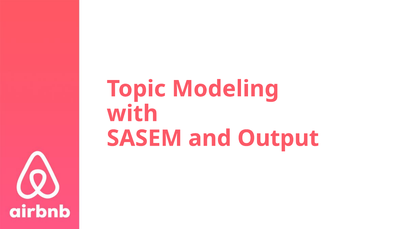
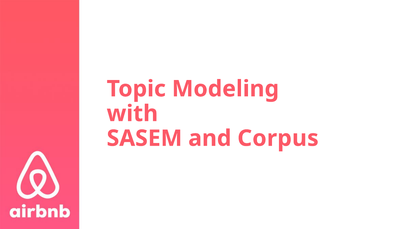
Output: Output -> Corpus (278, 139)
